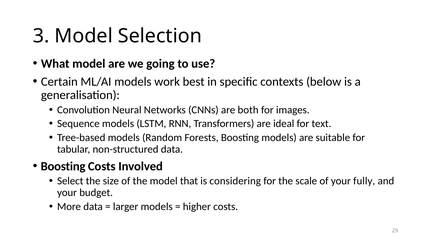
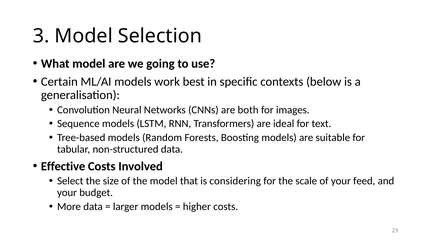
Boosting: Boosting -> Effective (63, 167)
fully: fully -> feed (364, 181)
